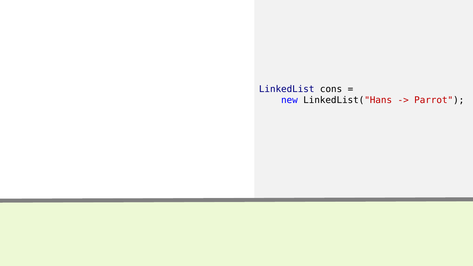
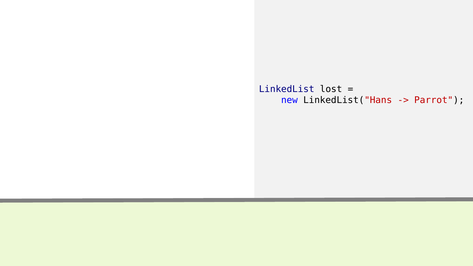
cons: cons -> lost (331, 89)
